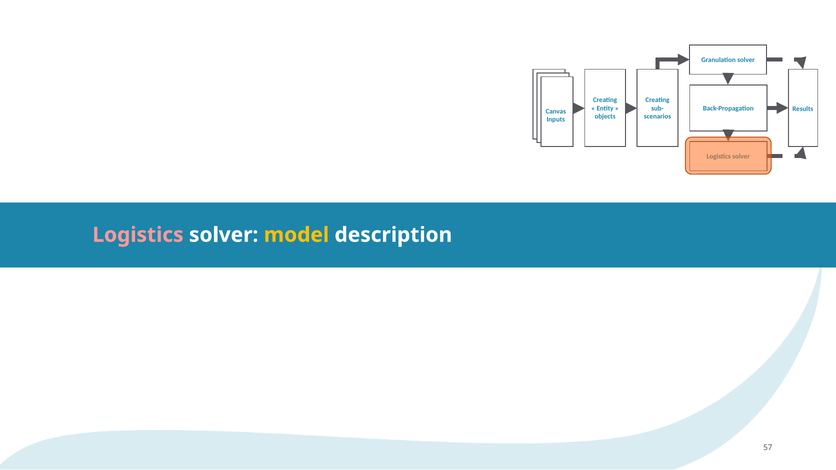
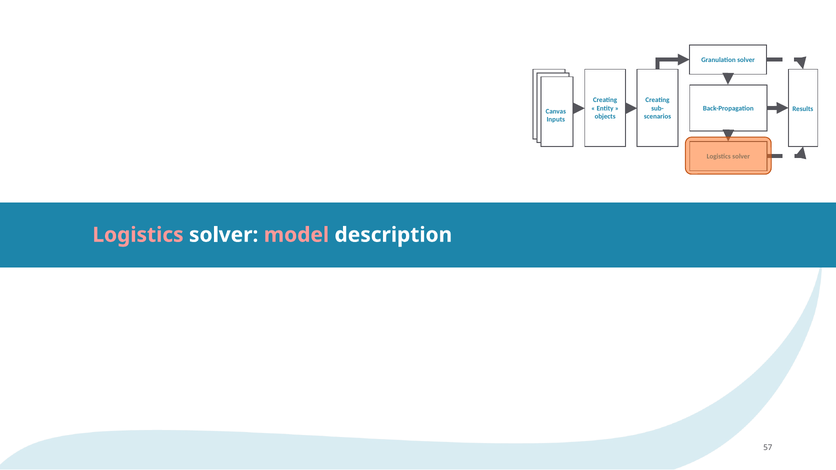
model colour: yellow -> pink (296, 235)
